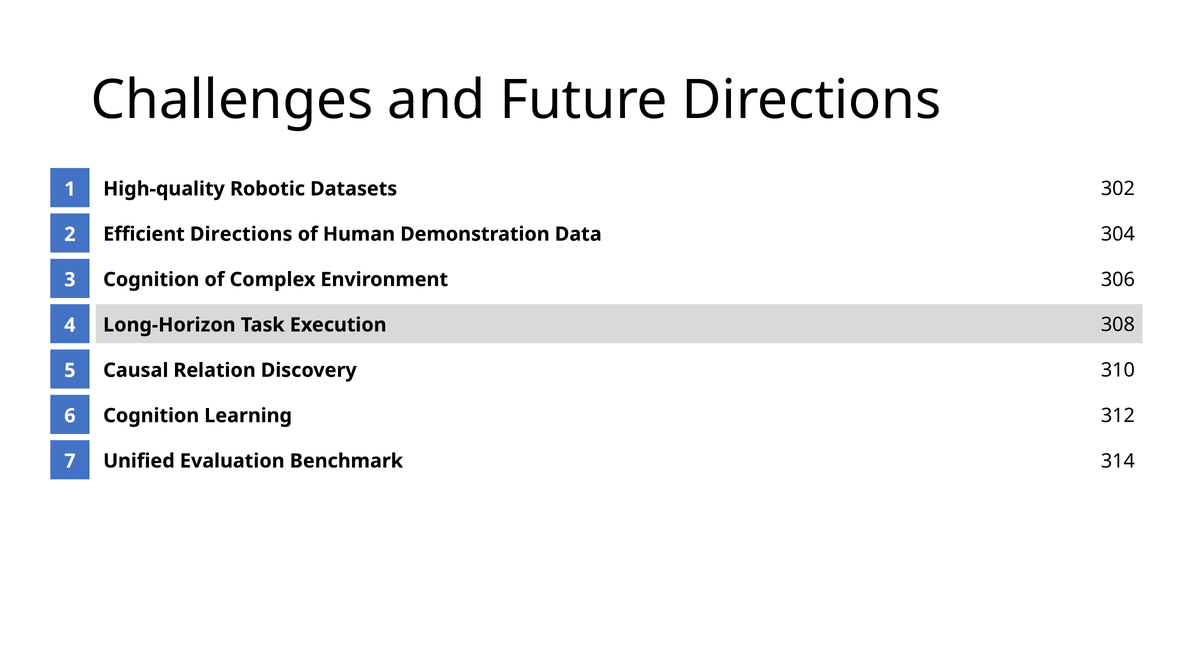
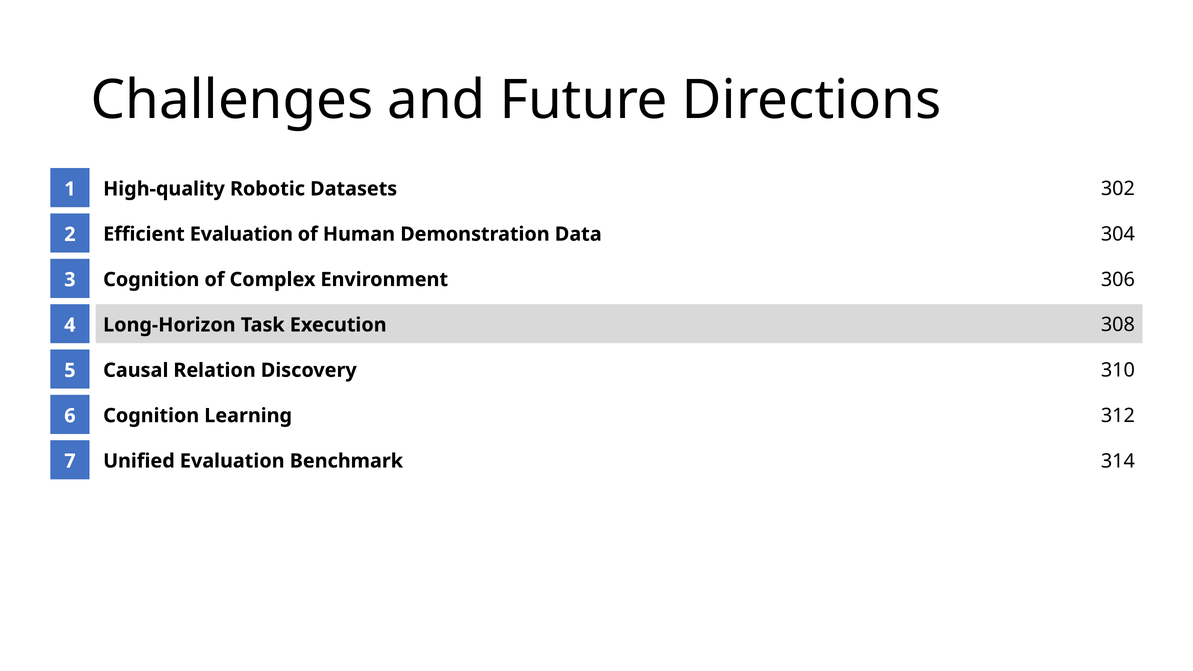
Efficient Directions: Directions -> Evaluation (241, 234)
